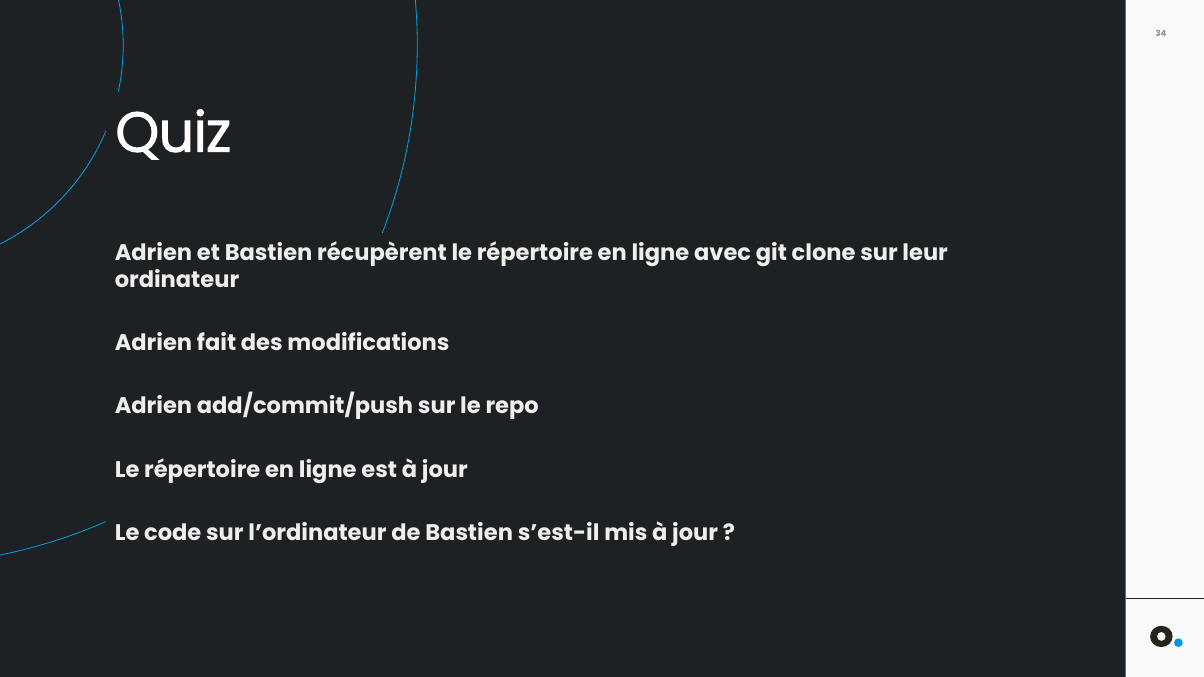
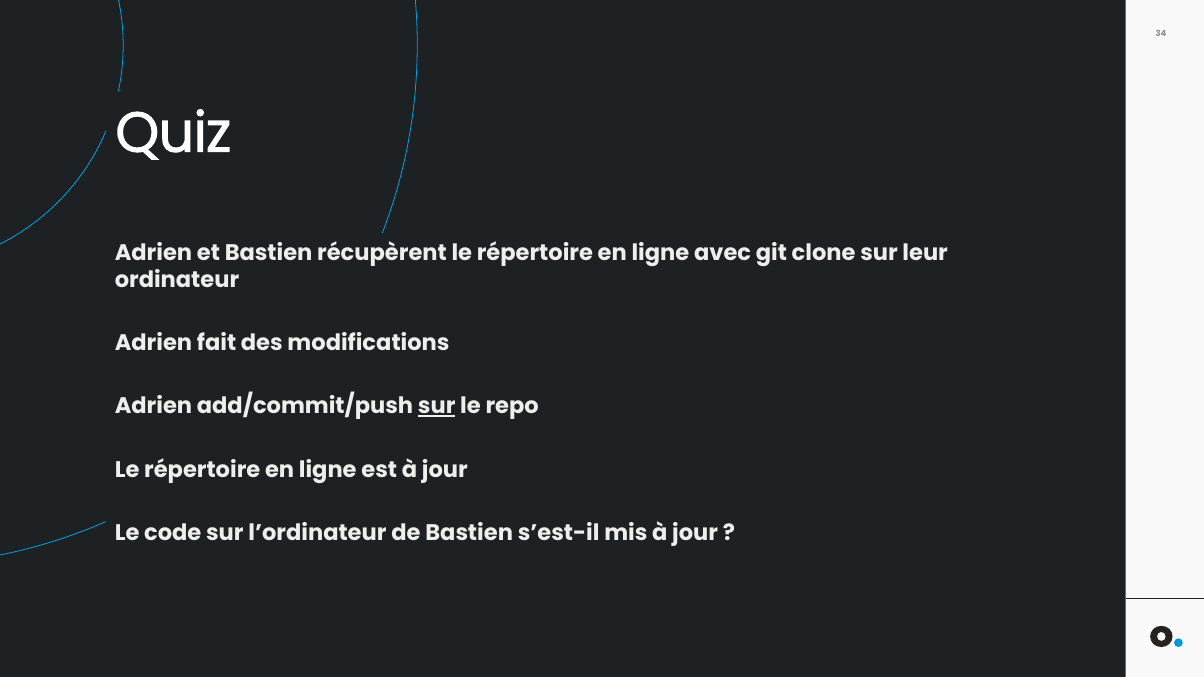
sur underline: none -> present (437, 406)
